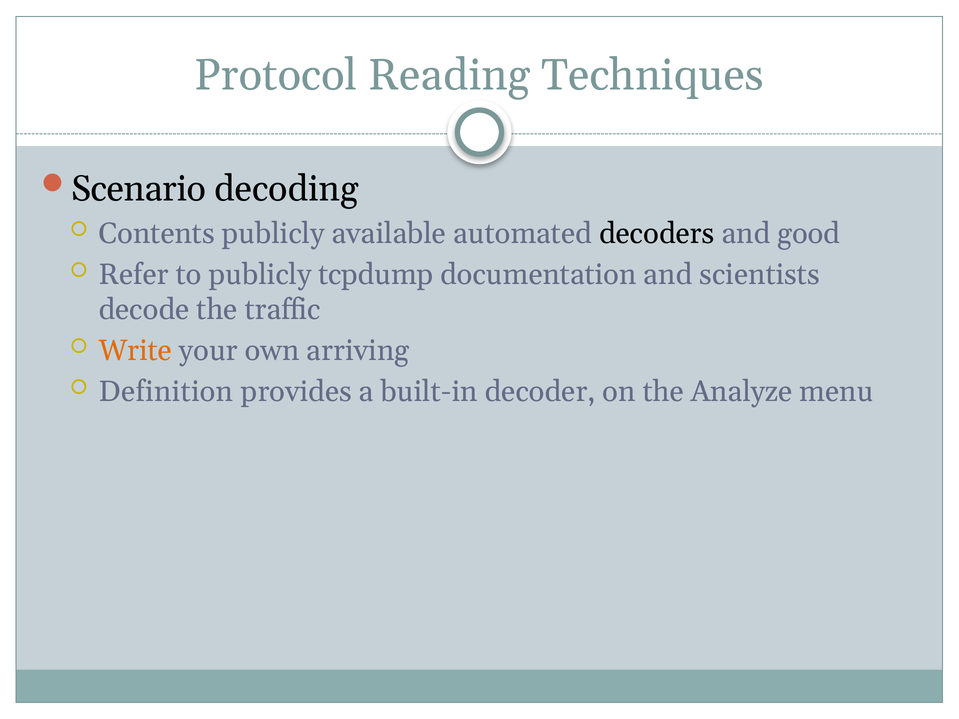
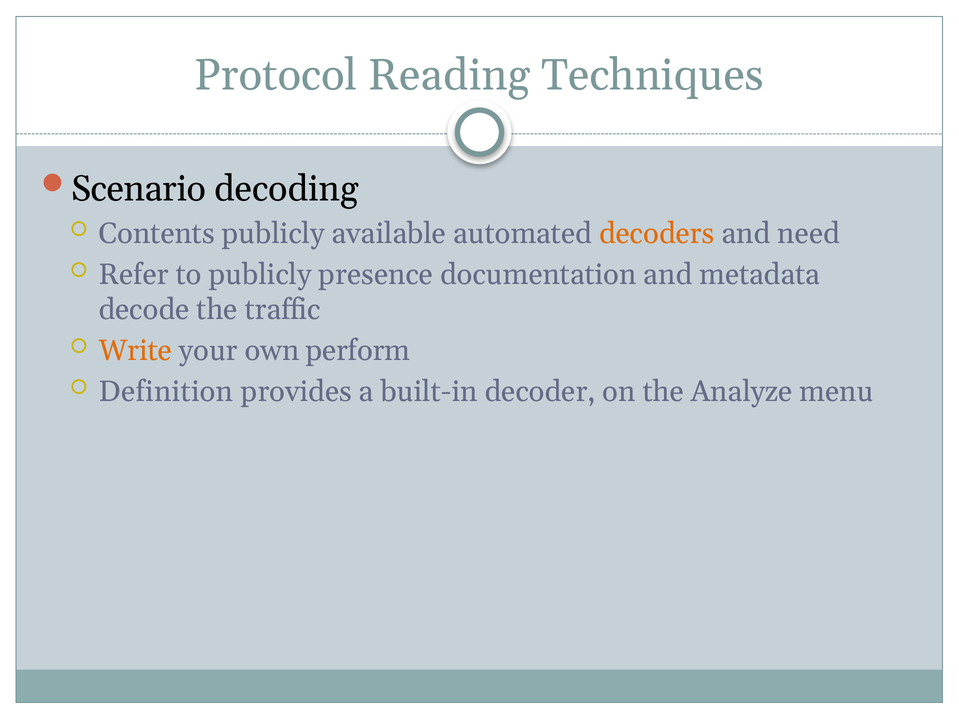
decoders colour: black -> orange (657, 234)
good: good -> need (809, 234)
tcpdump: tcpdump -> presence (376, 275)
scientists: scientists -> metadata (760, 275)
arriving: arriving -> perform (358, 351)
